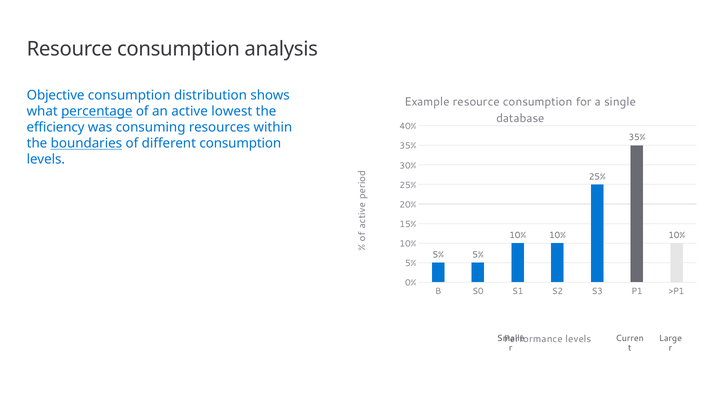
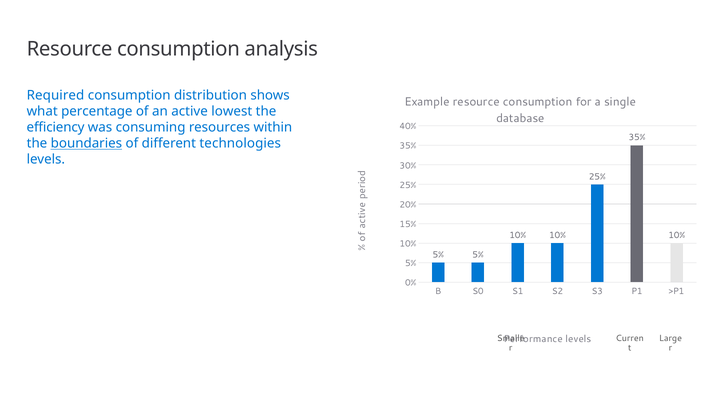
Objective: Objective -> Required (56, 95)
percentage underline: present -> none (97, 111)
different consumption: consumption -> technologies (240, 144)
